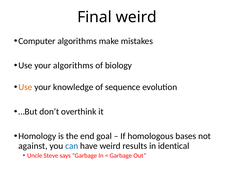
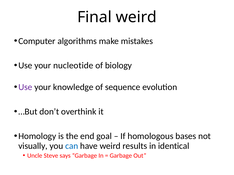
your algorithms: algorithms -> nucleotide (73, 66)
Use colour: orange -> purple (25, 87)
against: against -> visually (33, 146)
